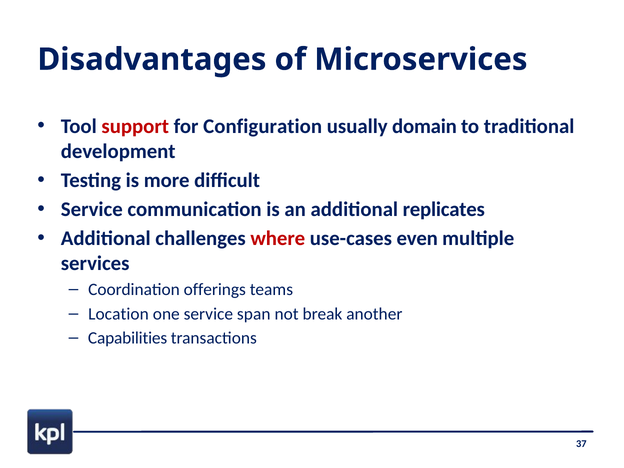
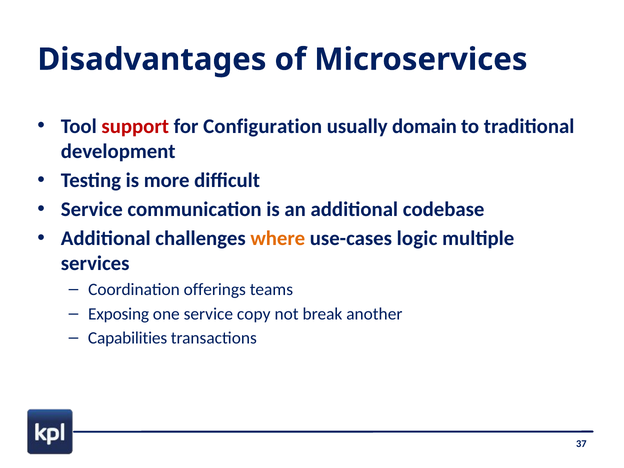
replicates: replicates -> codebase (444, 209)
where colour: red -> orange (278, 239)
even: even -> logic (417, 239)
Location: Location -> Exposing (119, 314)
span: span -> copy (254, 314)
